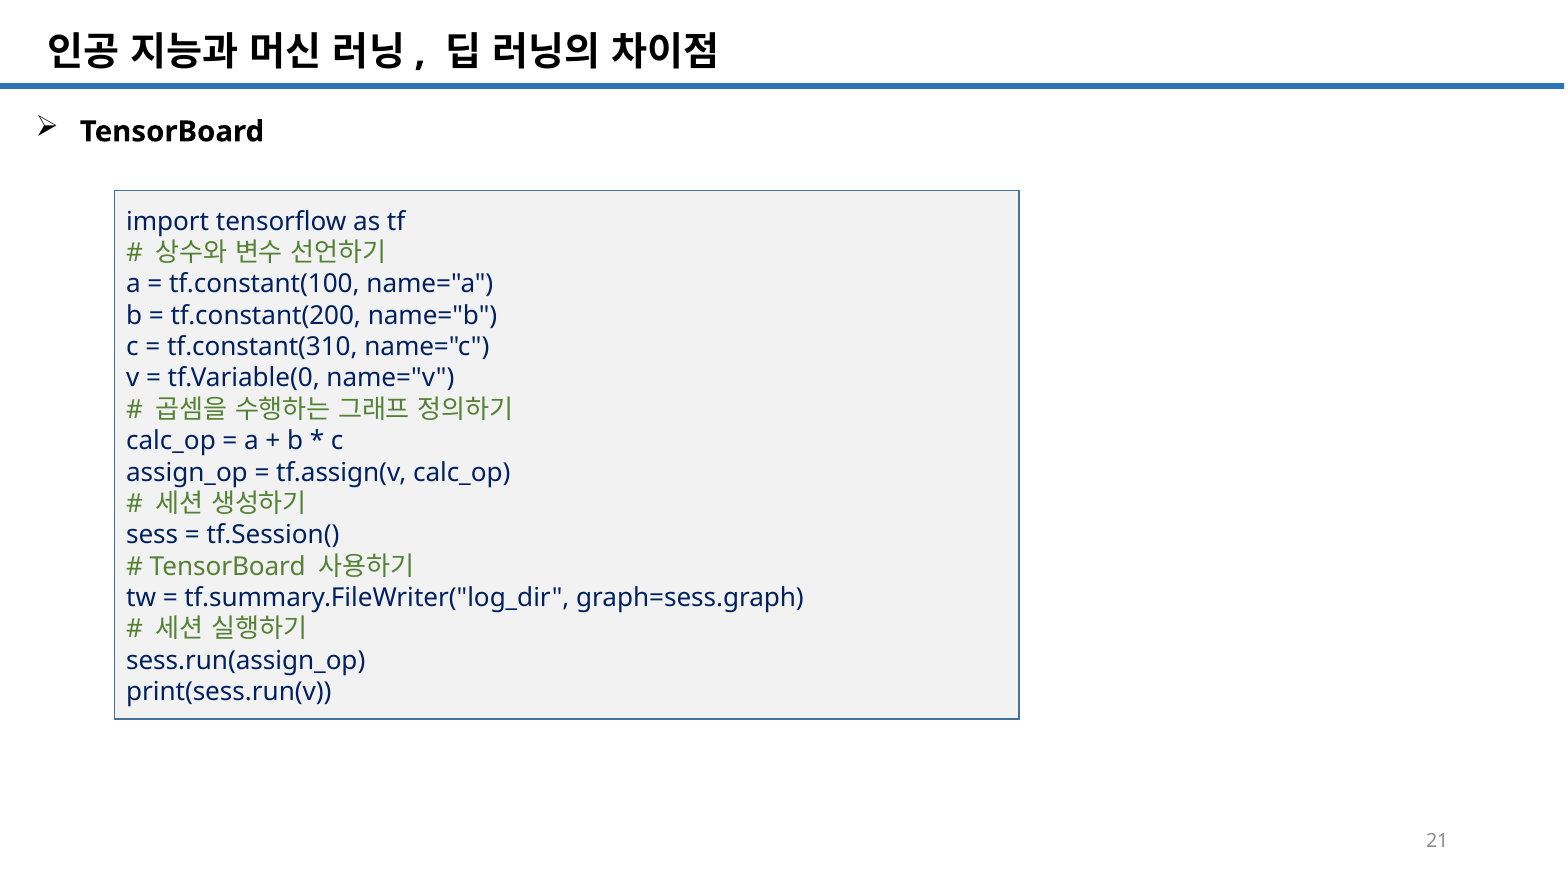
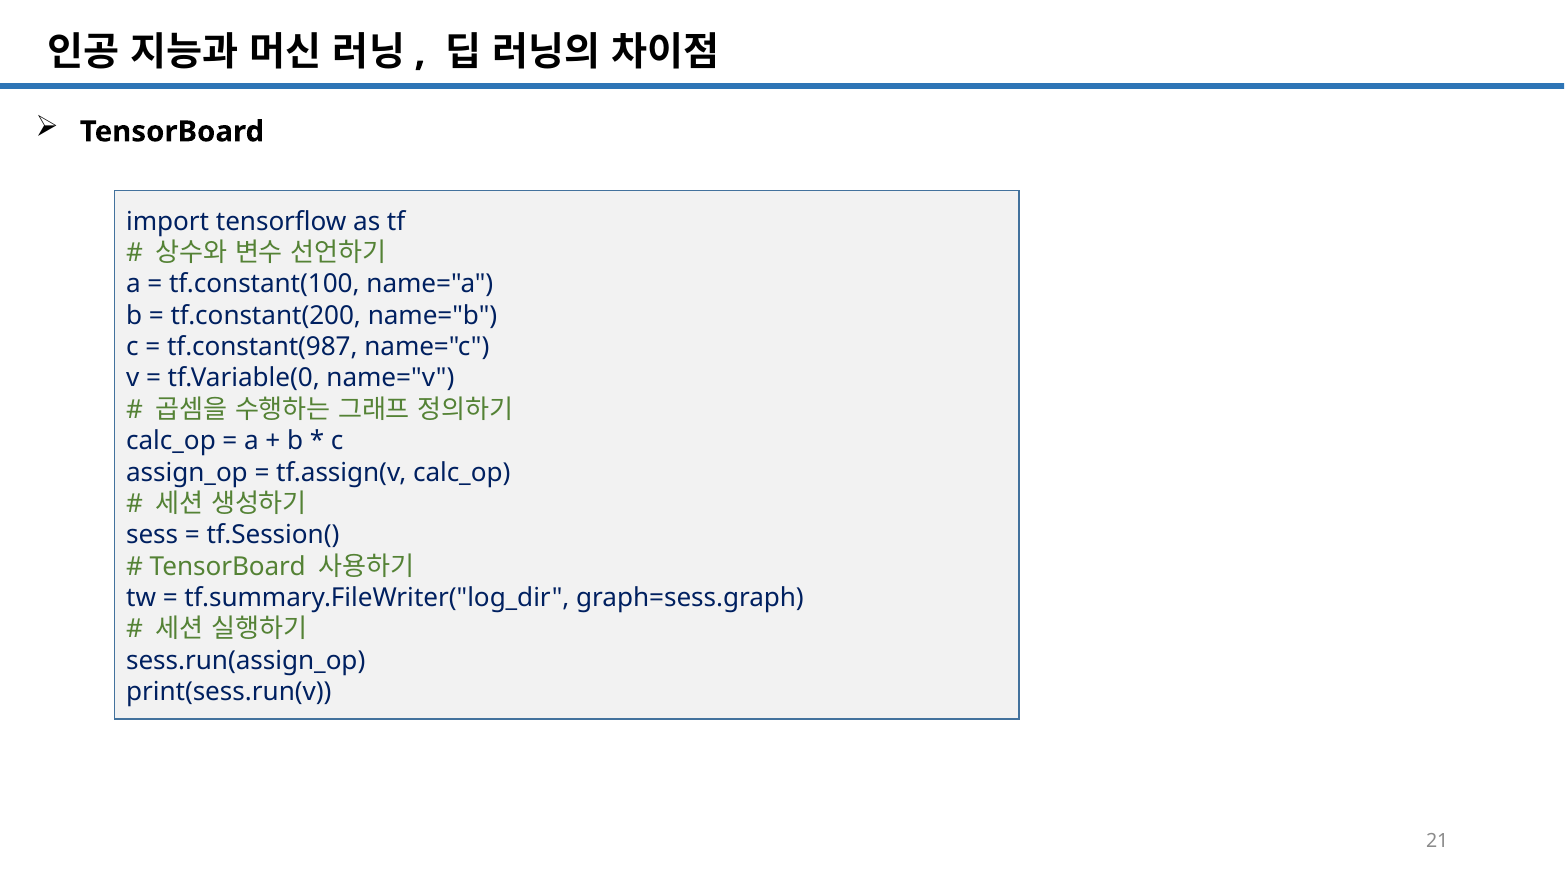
tf.constant(310: tf.constant(310 -> tf.constant(987 (262, 347)
